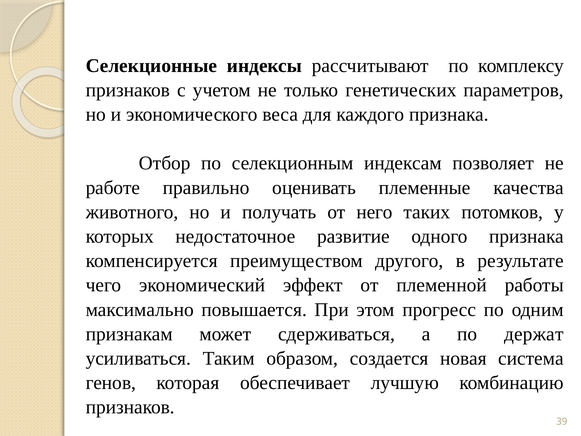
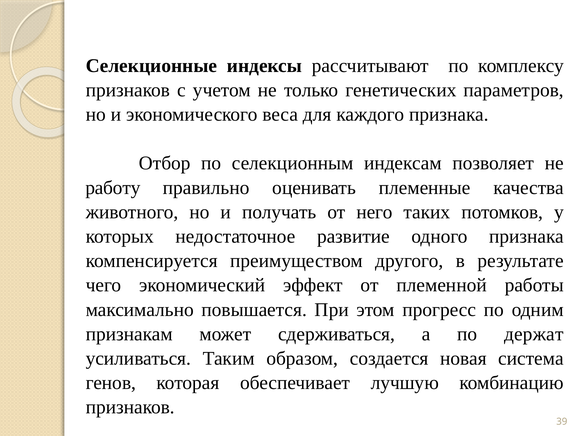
работе: работе -> работу (113, 188)
